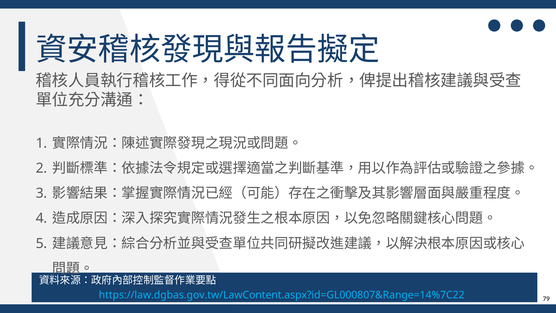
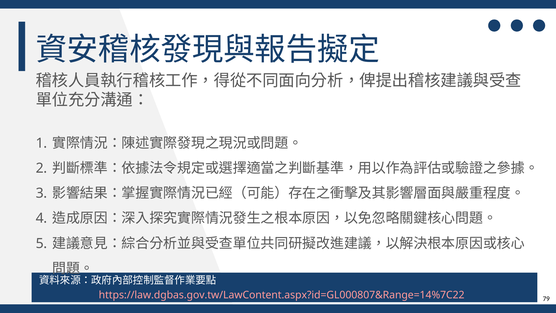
https://law.dgbas.gov.tw/LawContent.aspx?id=GL000807&Range=14%7C22 colour: light blue -> pink (282, 295)
